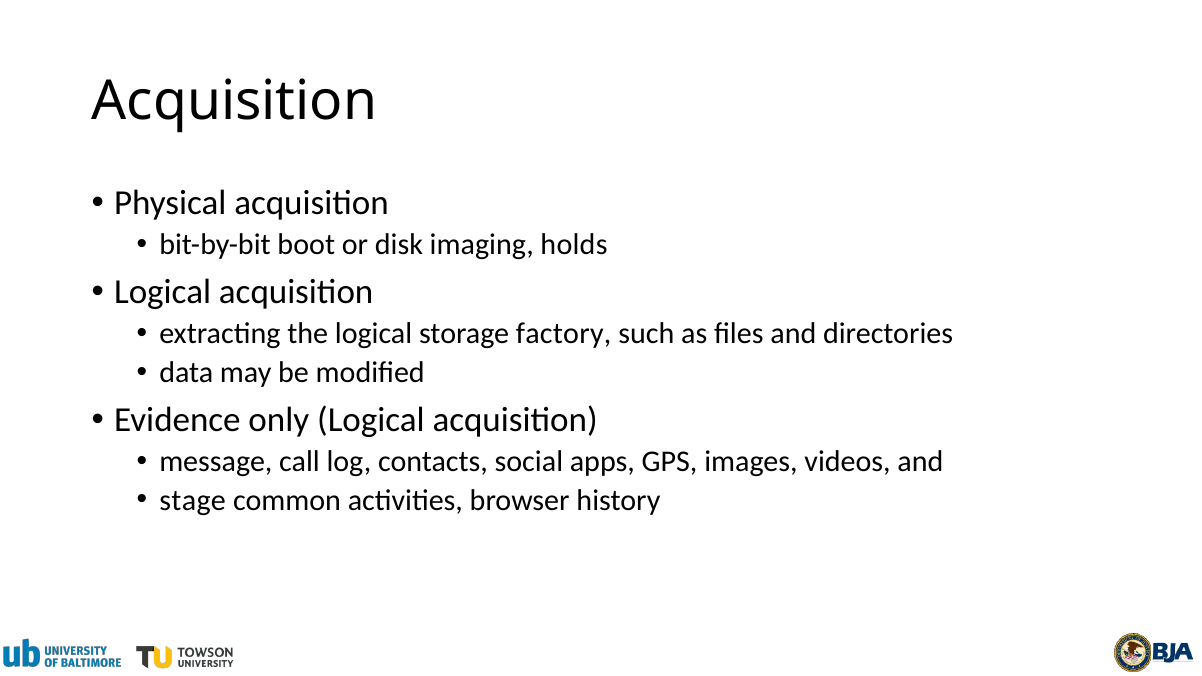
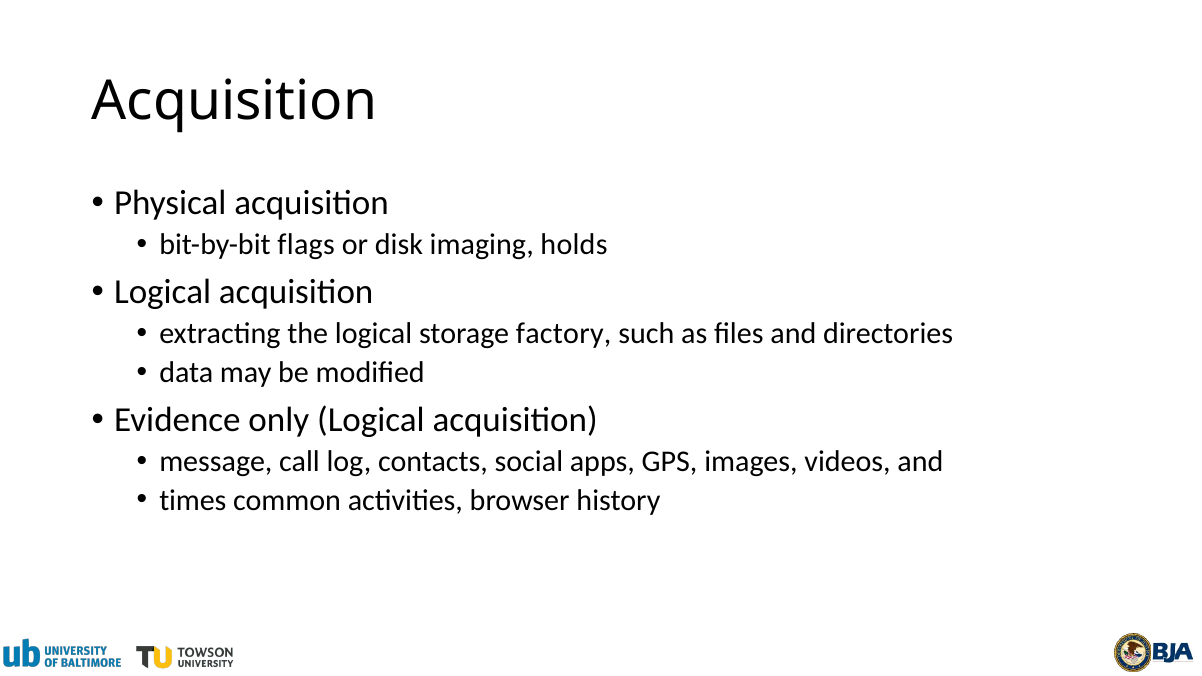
boot: boot -> flags (306, 245)
stage: stage -> times (193, 500)
